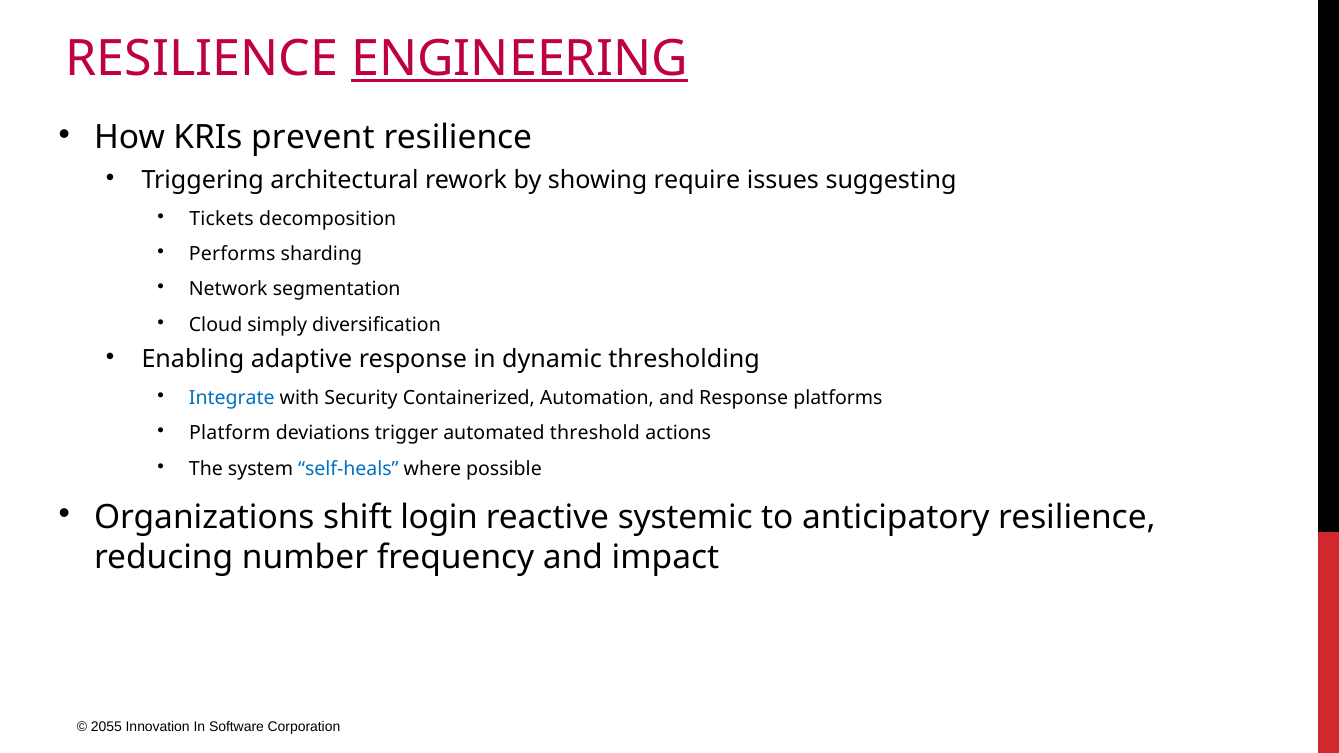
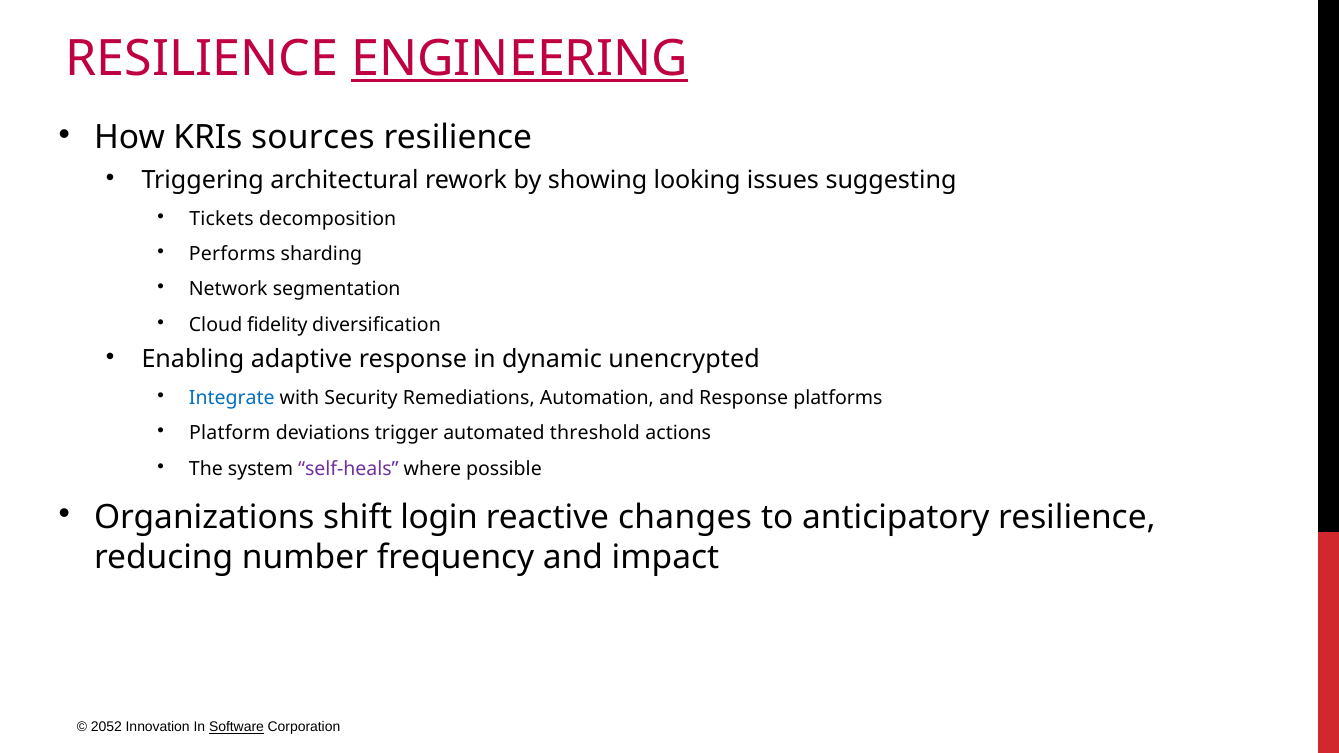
prevent: prevent -> sources (313, 138)
require: require -> looking (697, 180)
simply: simply -> fidelity (277, 325)
thresholding: thresholding -> unencrypted (684, 360)
Containerized: Containerized -> Remediations (469, 398)
self-heals colour: blue -> purple (348, 469)
systemic: systemic -> changes (685, 517)
2055: 2055 -> 2052 (106, 727)
Software underline: none -> present (236, 727)
